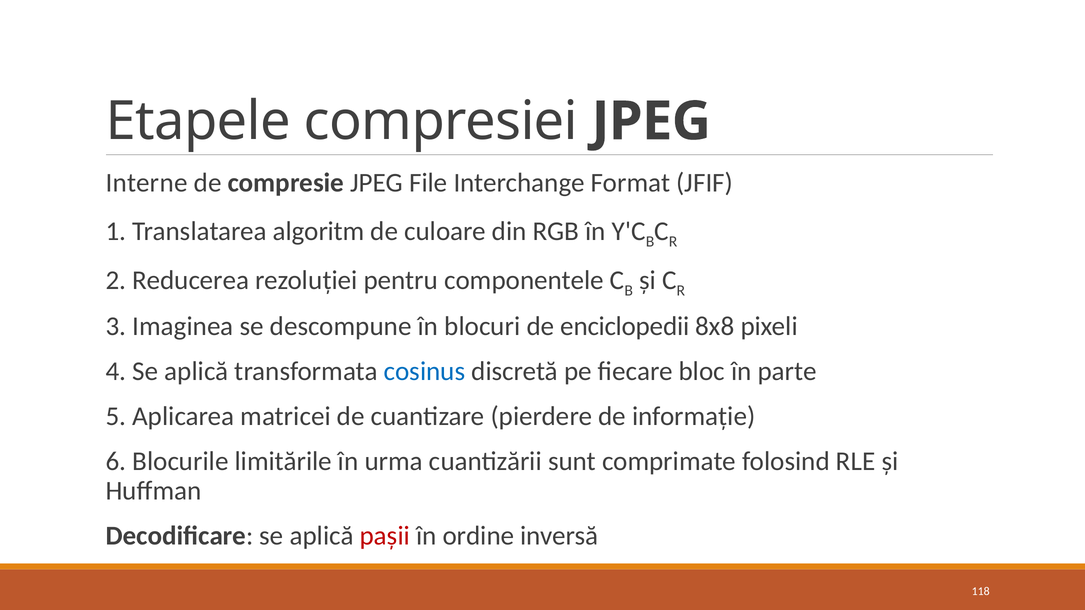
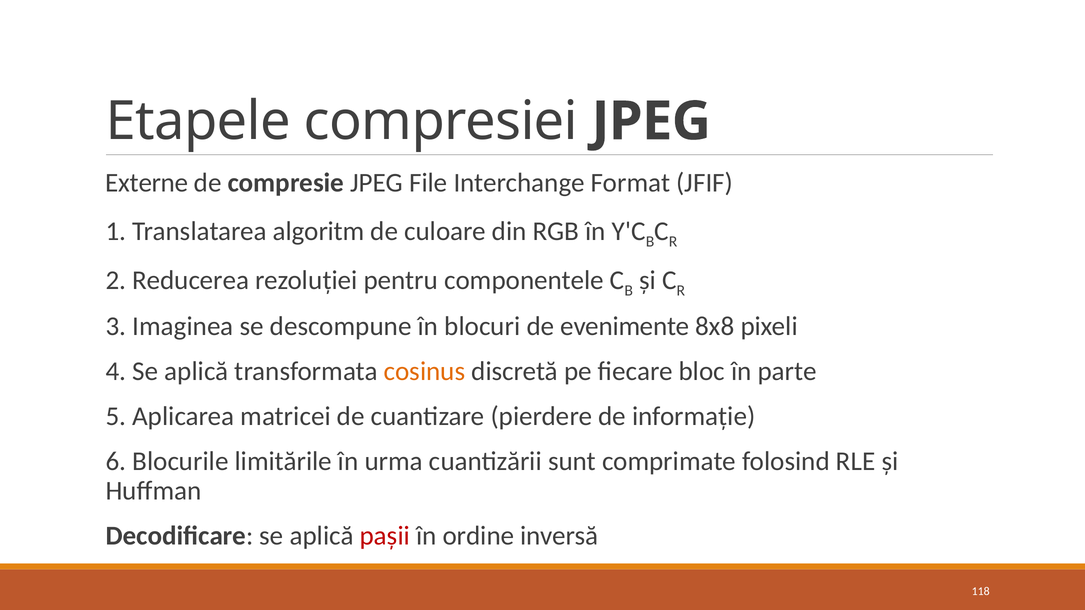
Interne: Interne -> Externe (147, 183)
enciclopedii: enciclopedii -> evenimente (625, 326)
cosinus colour: blue -> orange (424, 371)
